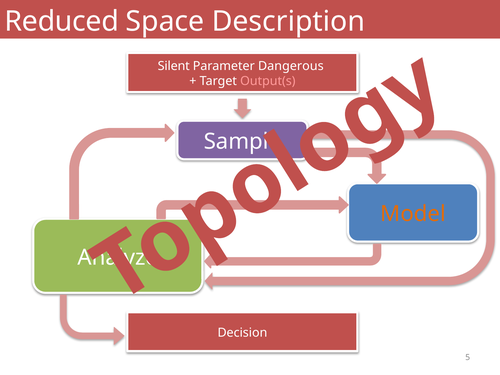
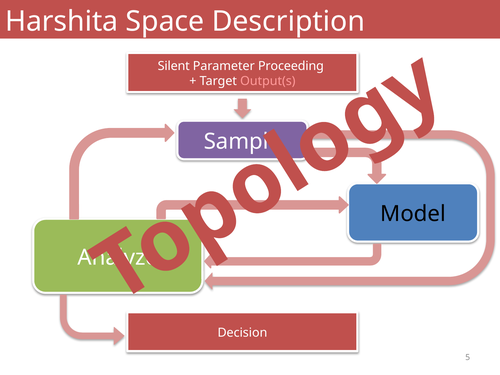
Reduced: Reduced -> Harshita (62, 22)
Dangerous: Dangerous -> Proceeding (291, 66)
Model colour: orange -> black (413, 214)
